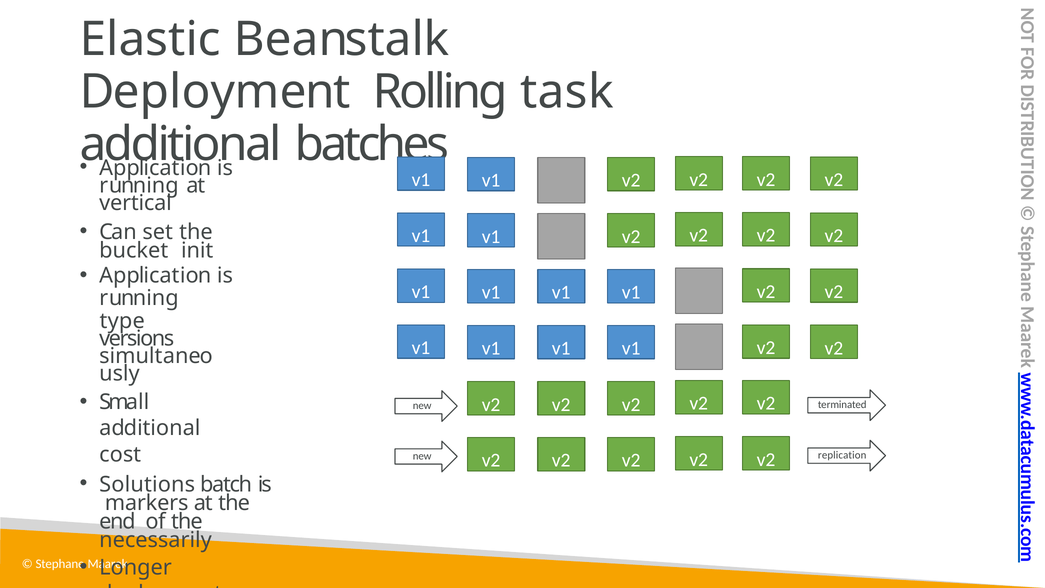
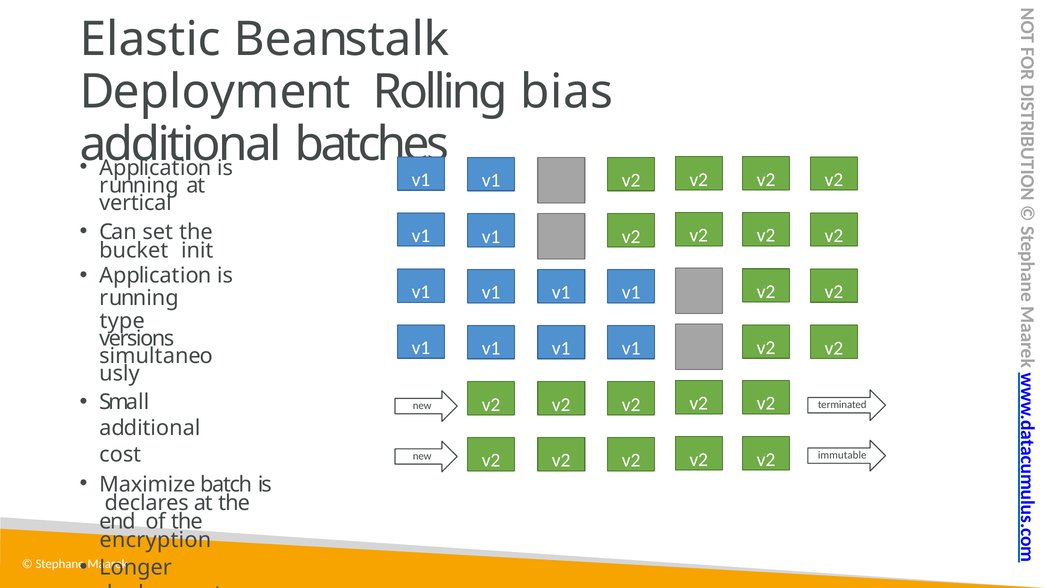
task: task -> bias (567, 92)
replication: replication -> immutable (842, 455)
Solutions: Solutions -> Maximize (147, 484)
markers: markers -> declares (147, 503)
necessarily: necessarily -> encryption (155, 540)
